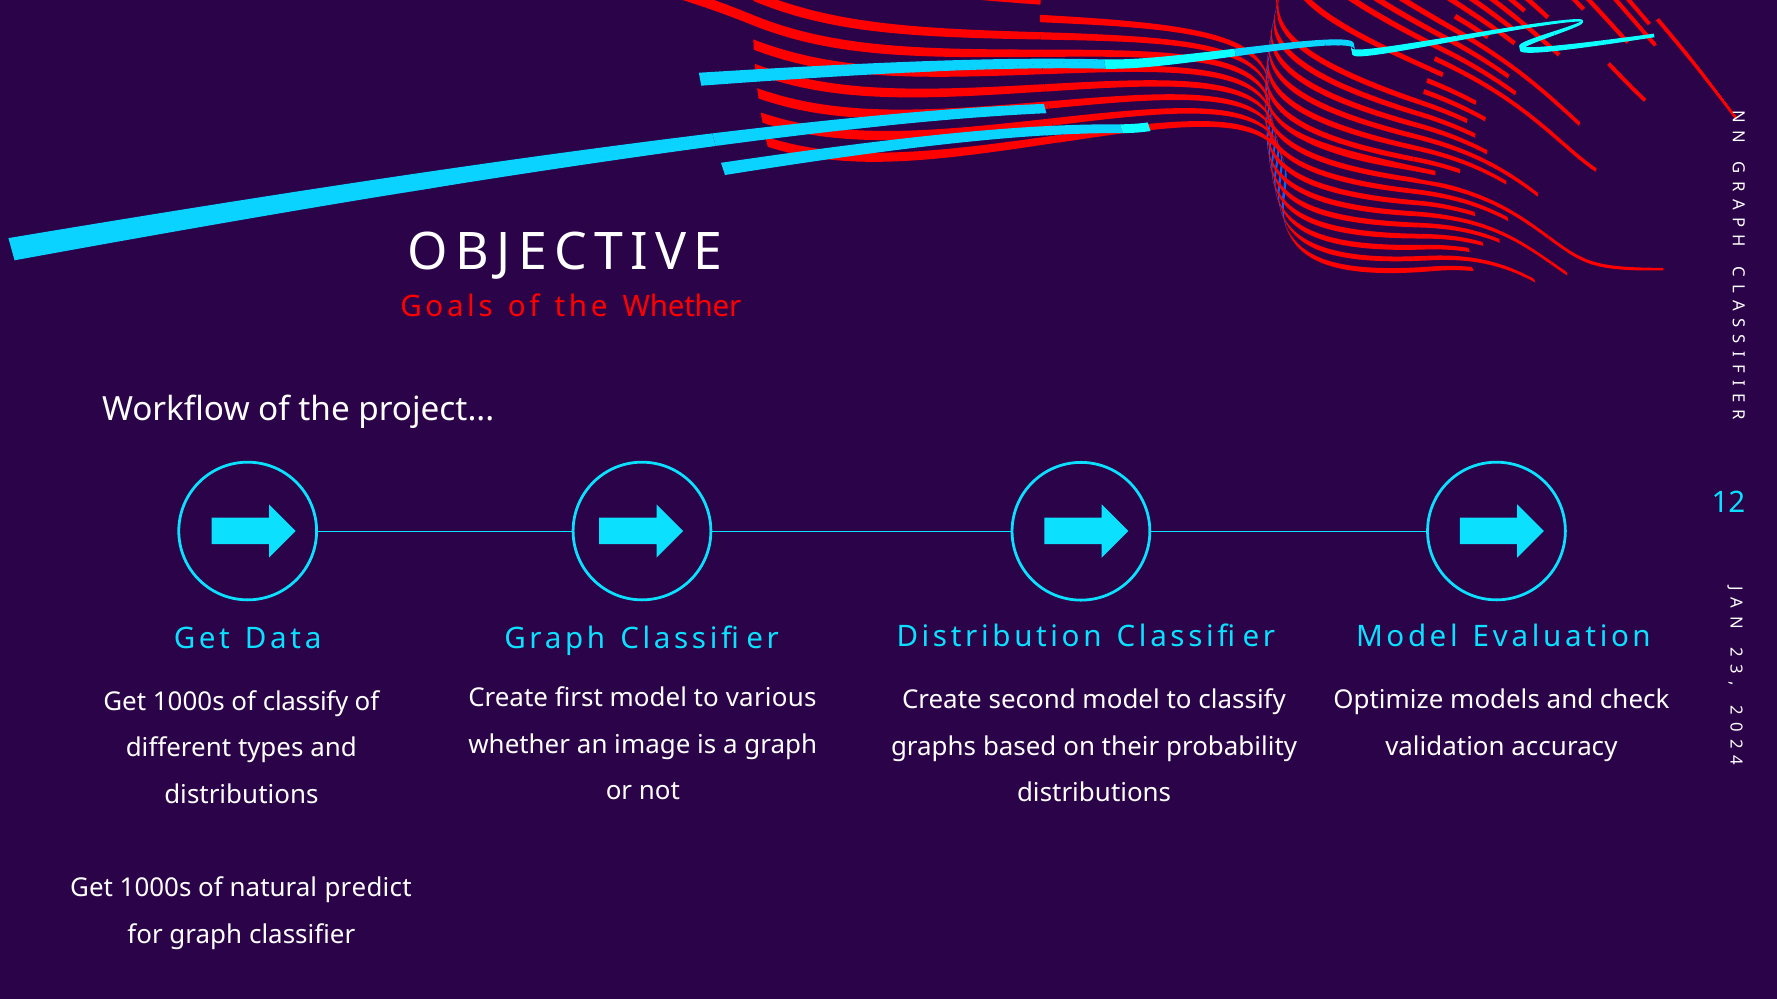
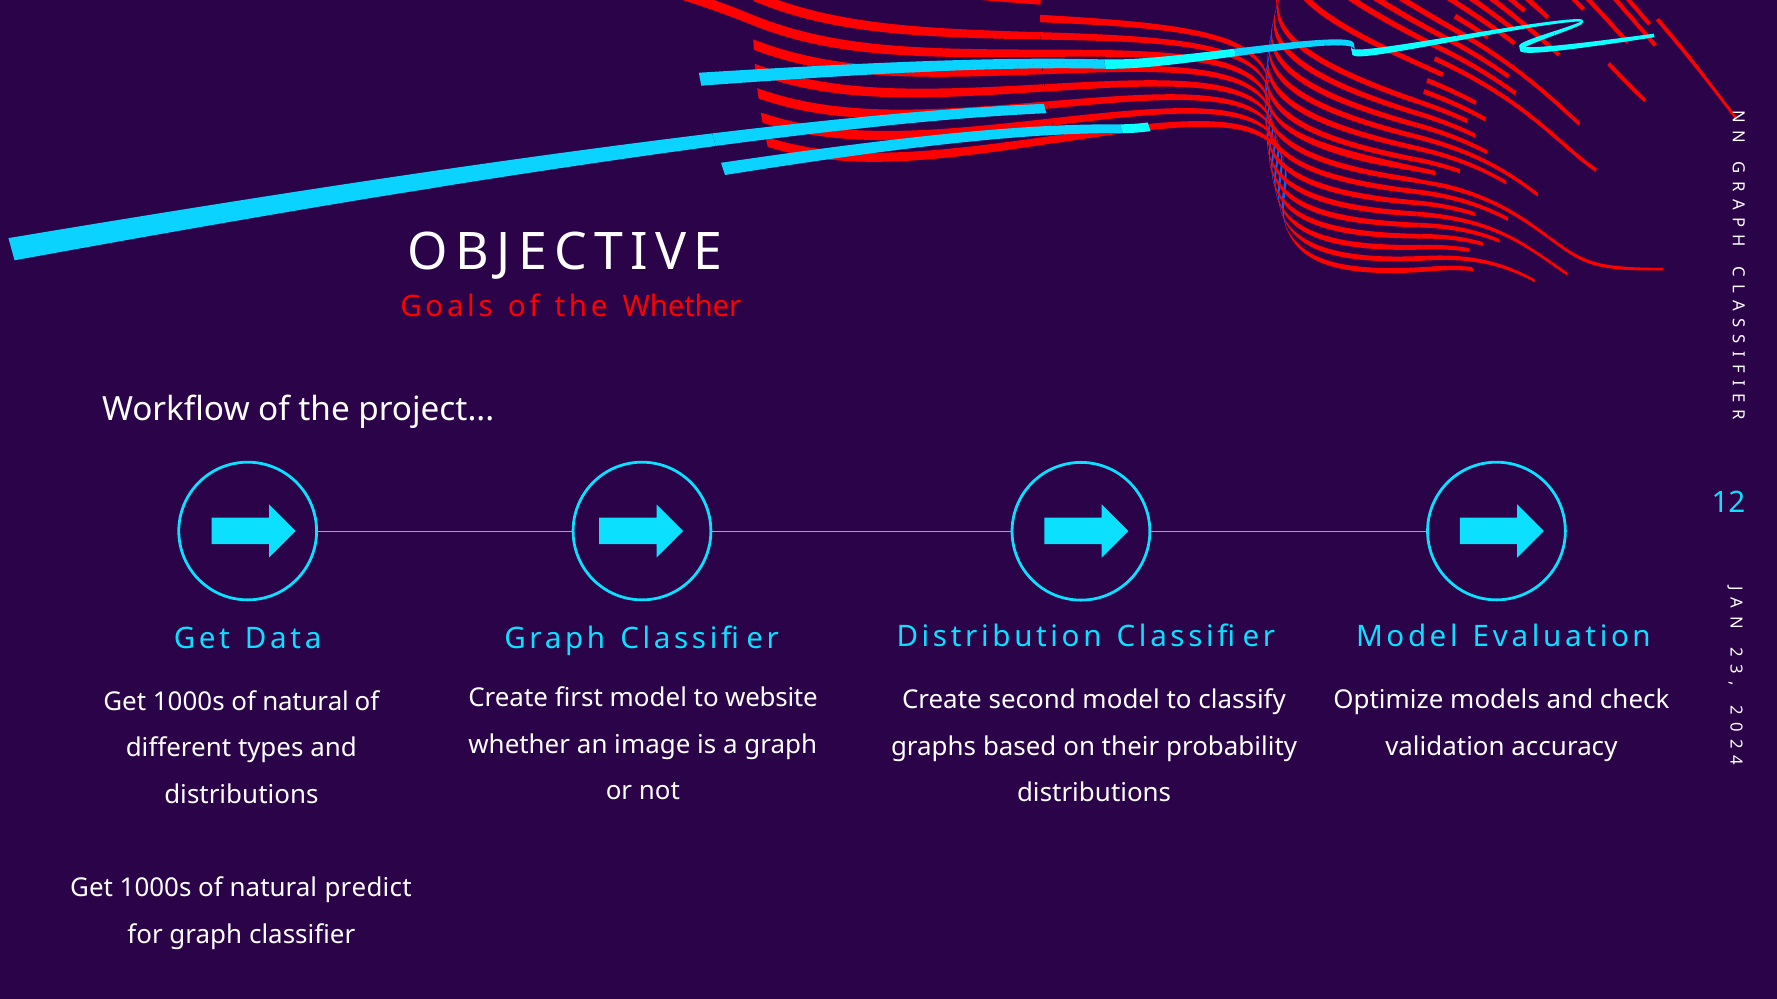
various: various -> website (771, 698)
classify: classify -> natural (306, 702)
